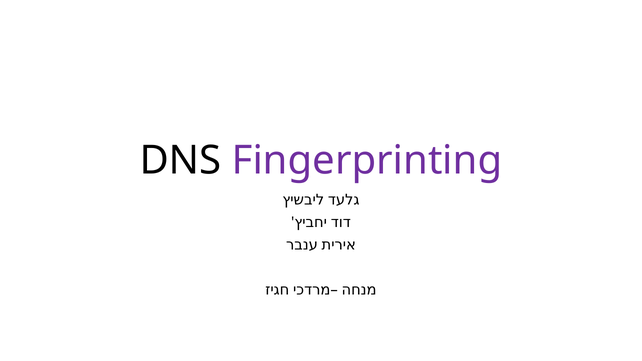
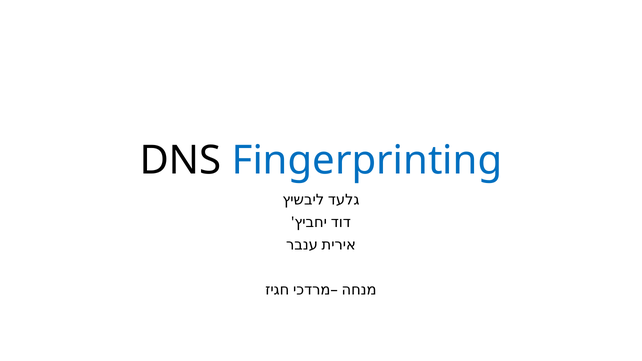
Fingerprinting colour: purple -> blue (367, 160)
